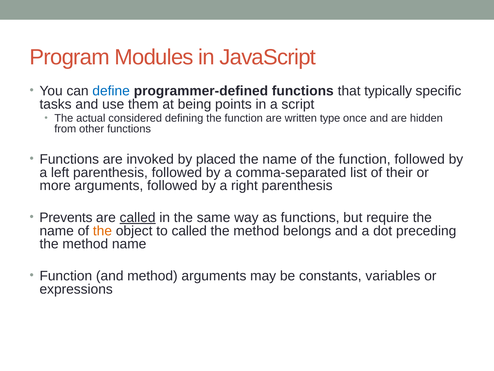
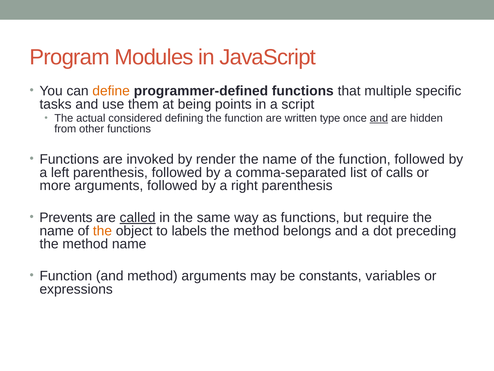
define colour: blue -> orange (111, 91)
typically: typically -> multiple (388, 91)
and underline: none -> present (379, 118)
placed: placed -> render (216, 159)
their: their -> calls (400, 172)
to called: called -> labels (189, 231)
